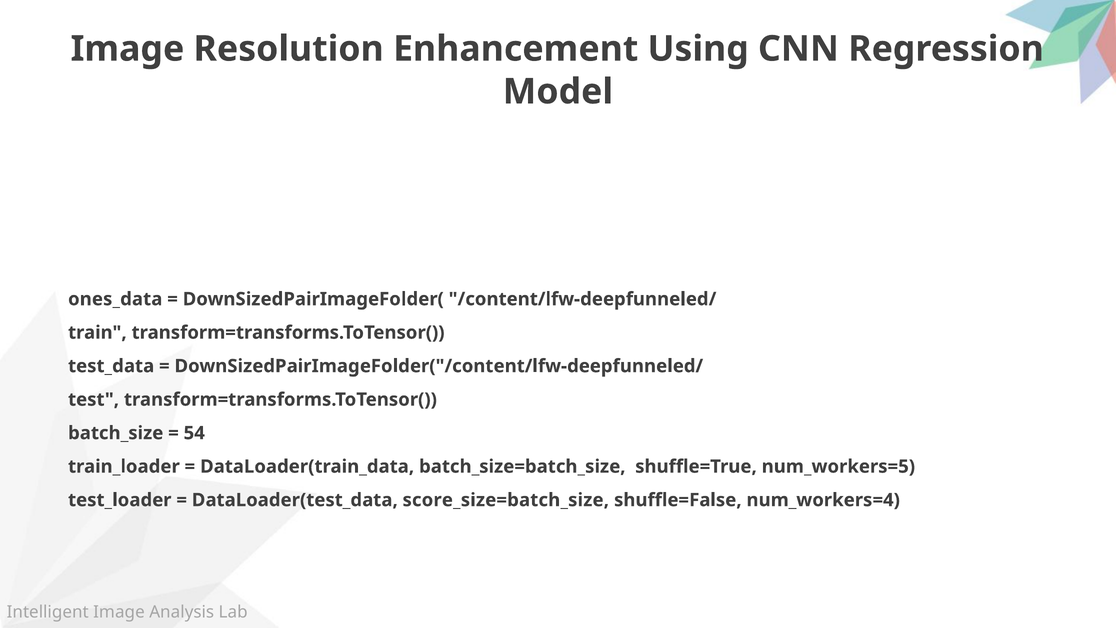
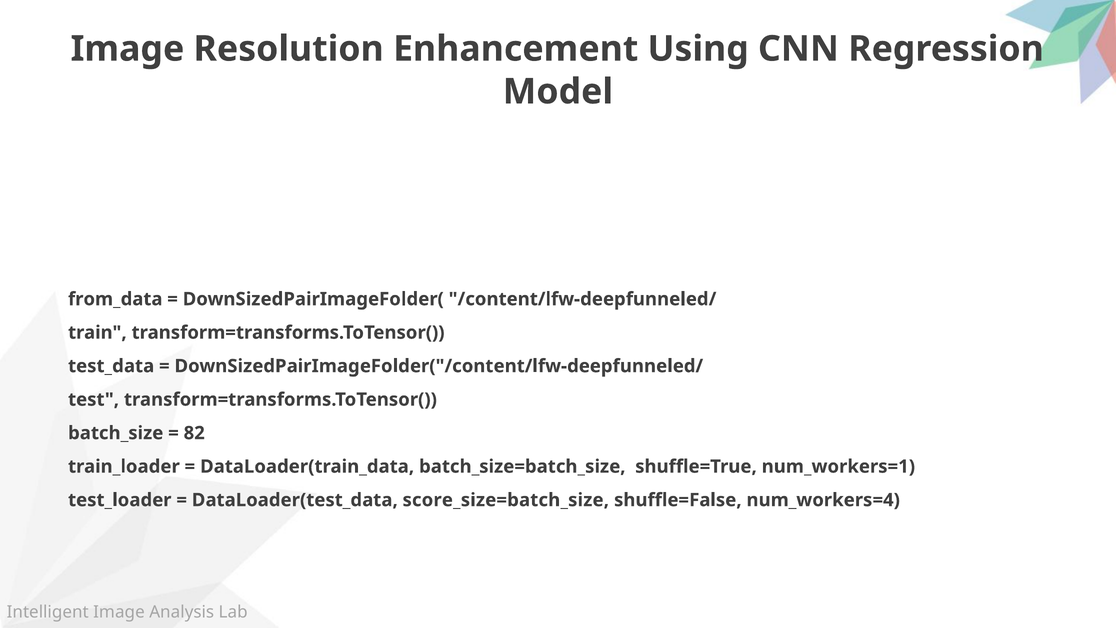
ones_data: ones_data -> from_data (115, 299)
54: 54 -> 82 (194, 433)
num_workers=5: num_workers=5 -> num_workers=1 (838, 466)
